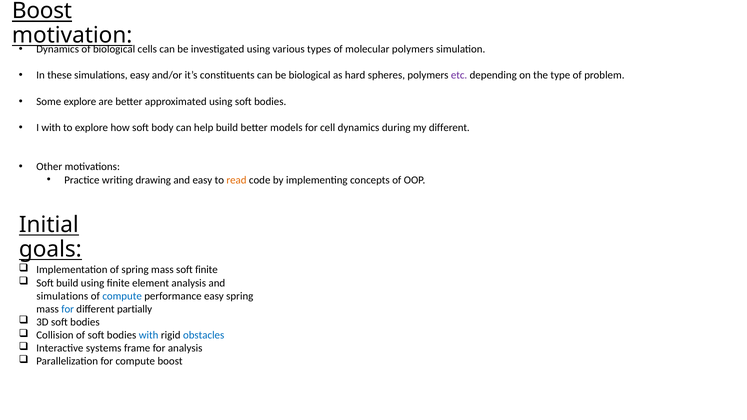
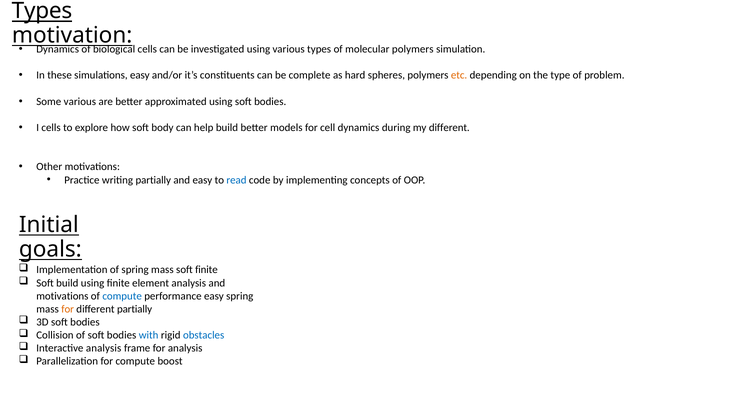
Boost: Boost -> Types (42, 11)
be biological: biological -> complete (310, 75)
etc colour: purple -> orange (459, 75)
Some explore: explore -> various (80, 102)
I with: with -> cells (51, 128)
writing drawing: drawing -> partially (153, 180)
read colour: orange -> blue (237, 180)
simulations: simulations -> motivations (62, 296)
for colour: blue -> orange (68, 309)
Interactive systems: systems -> analysis (104, 348)
